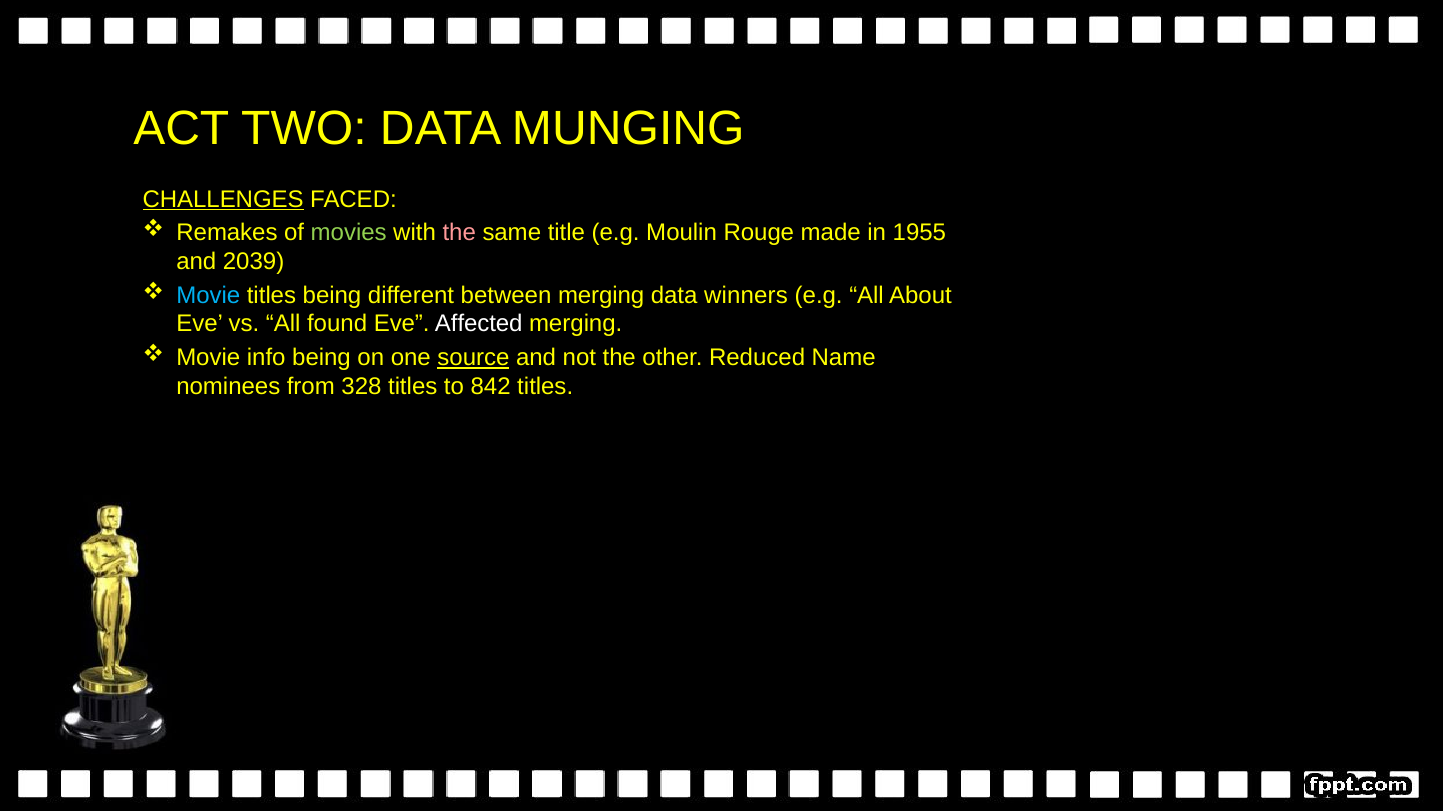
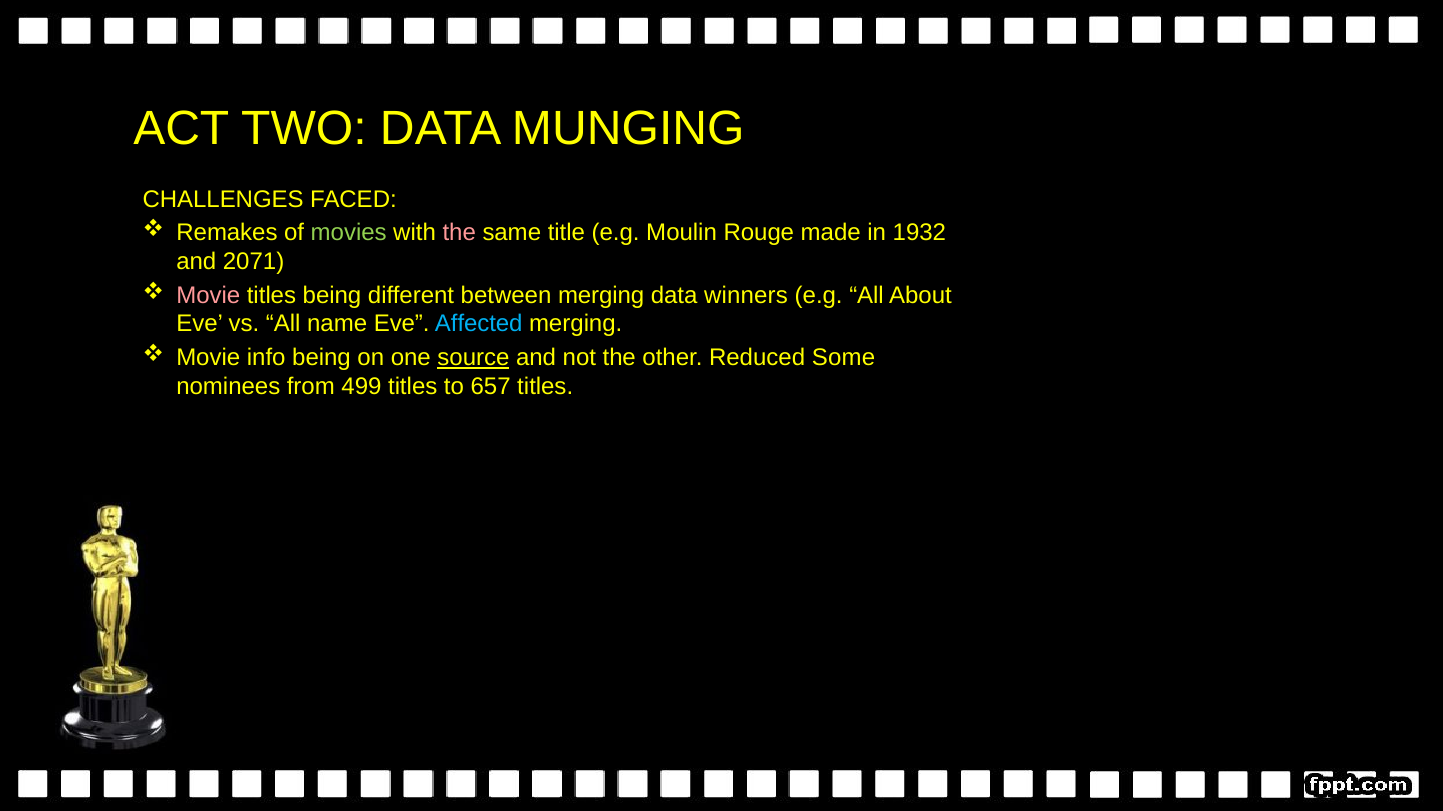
CHALLENGES underline: present -> none (223, 199)
1955: 1955 -> 1932 (919, 233)
2039: 2039 -> 2071 (254, 262)
Movie colour: light blue -> pink (208, 295)
found: found -> name (337, 324)
Affected colour: white -> light blue (479, 324)
Name: Name -> Some (844, 358)
328: 328 -> 499 (361, 387)
842: 842 -> 657 (491, 387)
